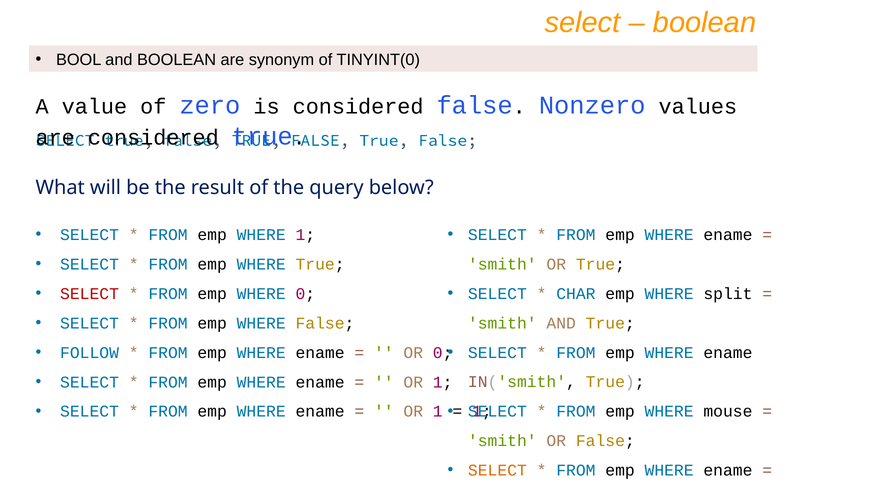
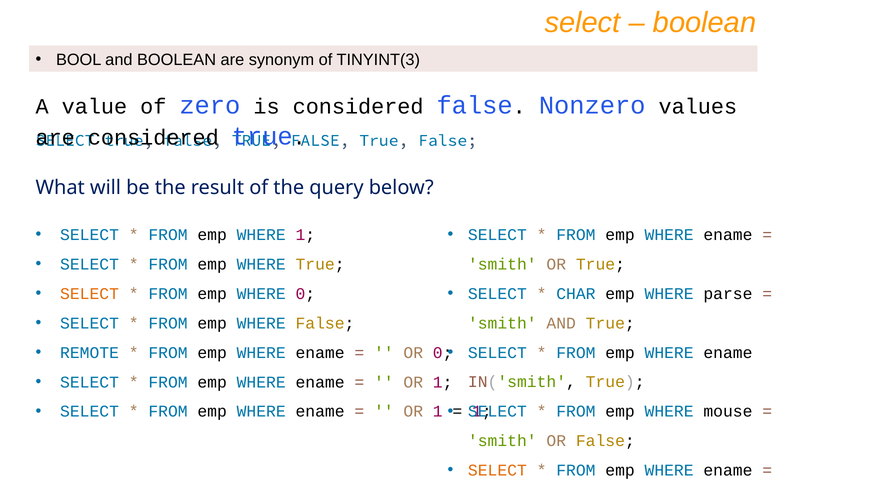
TINYINT(0: TINYINT(0 -> TINYINT(3 (378, 60)
SELECT colour: red -> orange (90, 293)
split: split -> parse (728, 293)
FOLLOW: FOLLOW -> REMOTE (90, 352)
